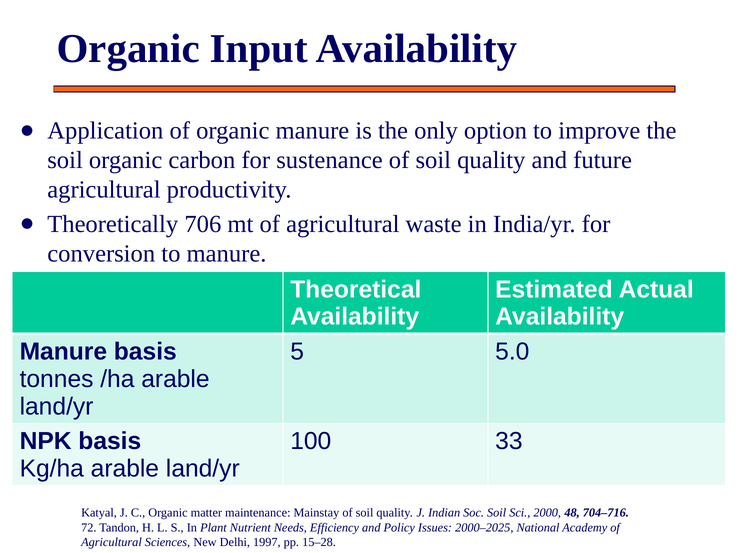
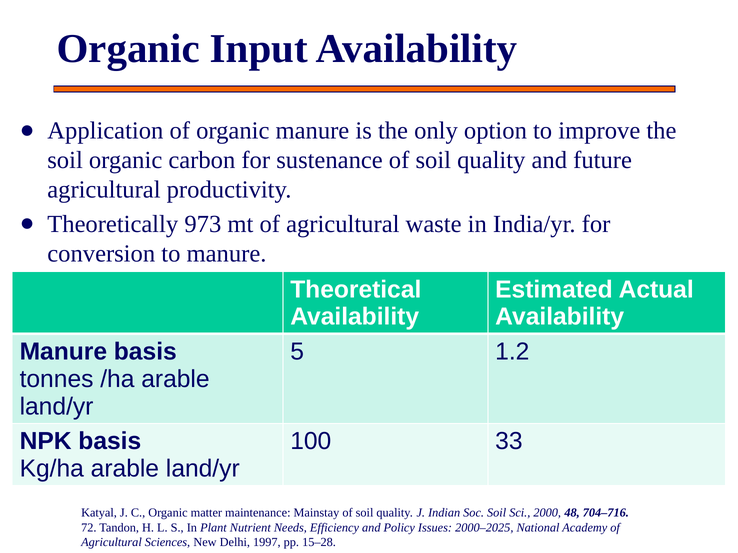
706: 706 -> 973 (203, 224)
5.0: 5.0 -> 1.2 (512, 352)
